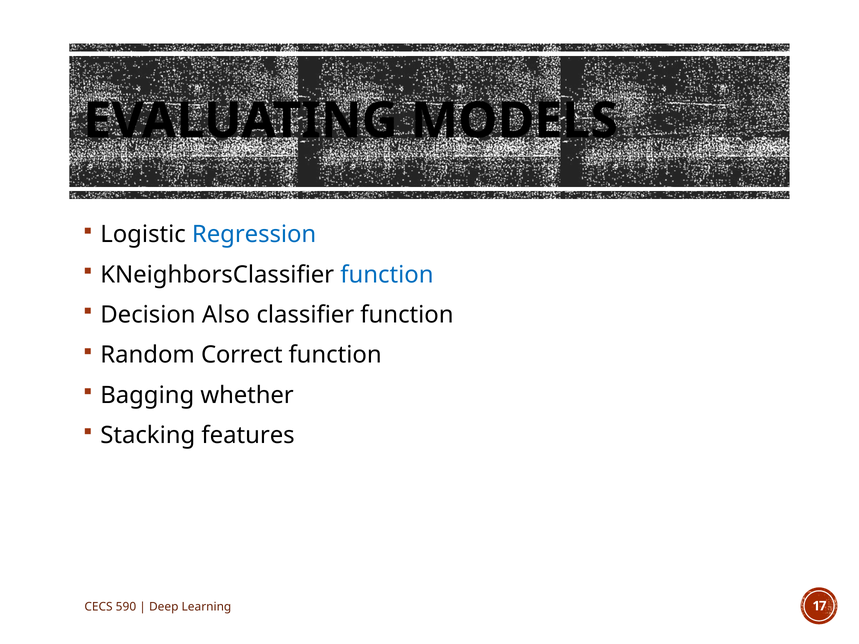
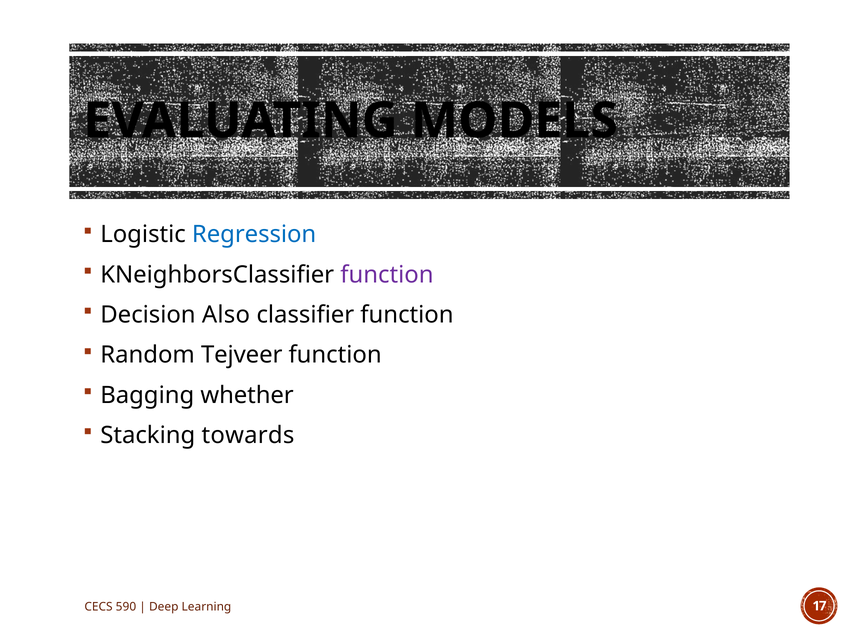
function colour: blue -> purple (387, 275)
Correct: Correct -> Tejveer (242, 355)
features: features -> towards (248, 435)
